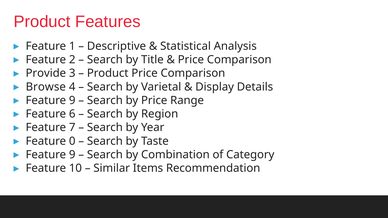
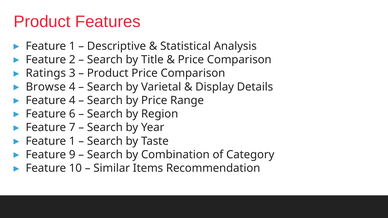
Provide: Provide -> Ratings (46, 73)
9: 9 -> 4 (72, 100)
0: 0 -> 1 (72, 141)
